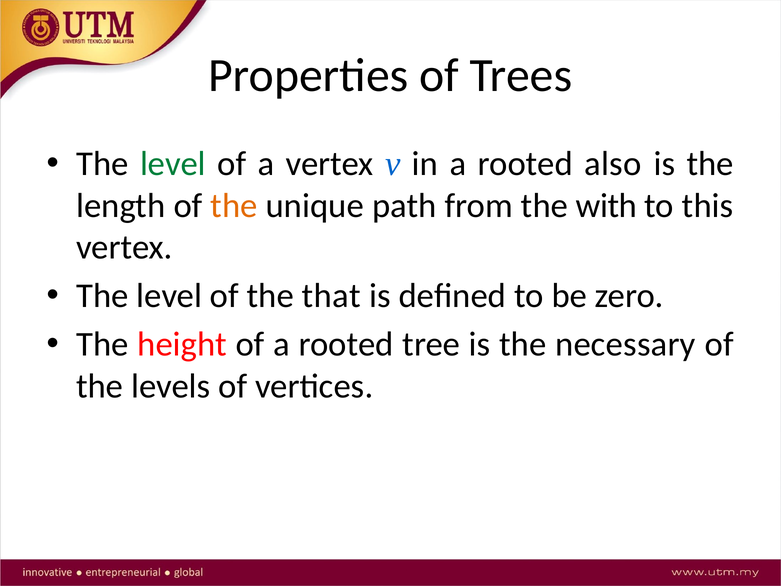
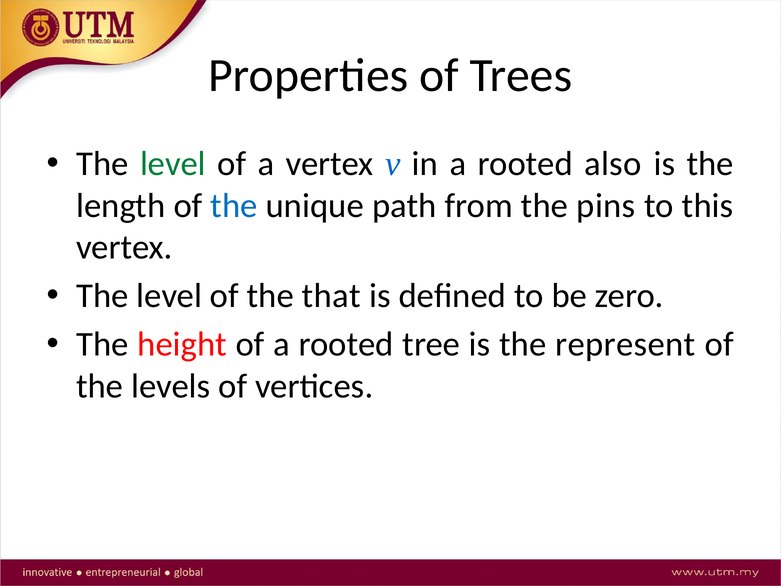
the colour: orange -> blue (234, 206)
with: with -> pins (606, 206)
necessary: necessary -> represent (625, 344)
